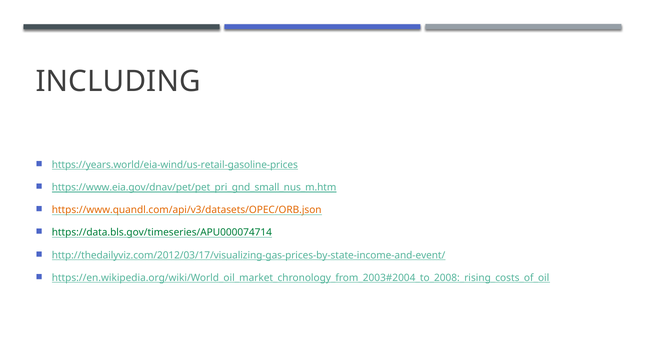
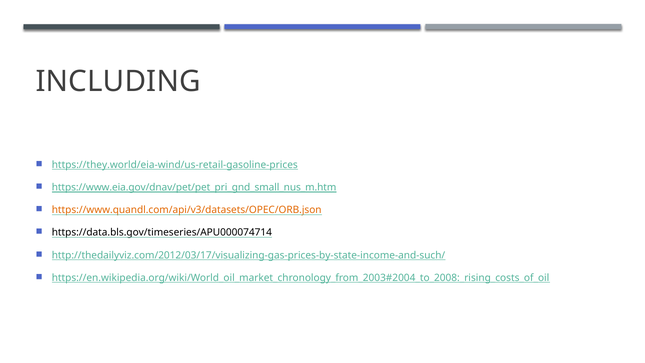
https://years.world/eia-wind/us-retail-gasoline-prices: https://years.world/eia-wind/us-retail-gasoline-prices -> https://they.world/eia-wind/us-retail-gasoline-prices (175, 165)
https://data.bls.gov/timeseries/APU000074714 colour: green -> black (162, 232)
http://thedailyviz.com/2012/03/17/visualizing-gas-prices-by-state-income-and-event/: http://thedailyviz.com/2012/03/17/visualizing-gas-prices-by-state-income-and-event/ -> http://thedailyviz.com/2012/03/17/visualizing-gas-prices-by-state-income-and-such/ (249, 255)
